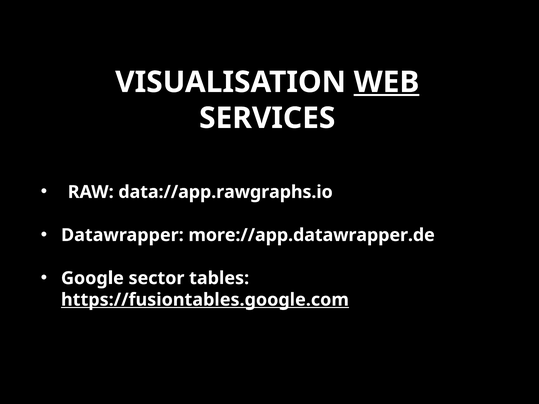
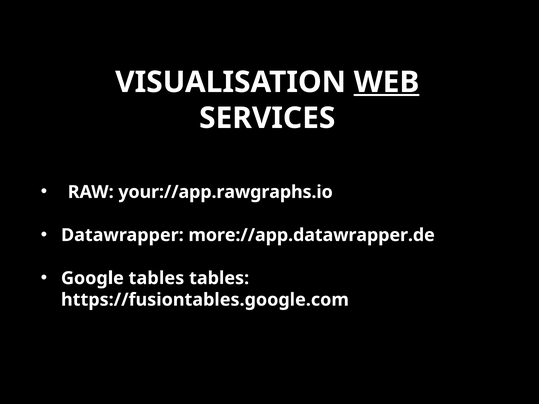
data://app.rawgraphs.io: data://app.rawgraphs.io -> your://app.rawgraphs.io (226, 192)
Google sector: sector -> tables (156, 278)
https://fusiontables.google.com underline: present -> none (205, 300)
